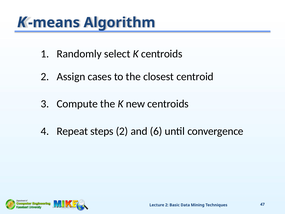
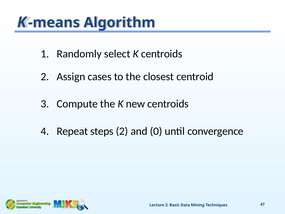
6: 6 -> 0 (156, 131)
